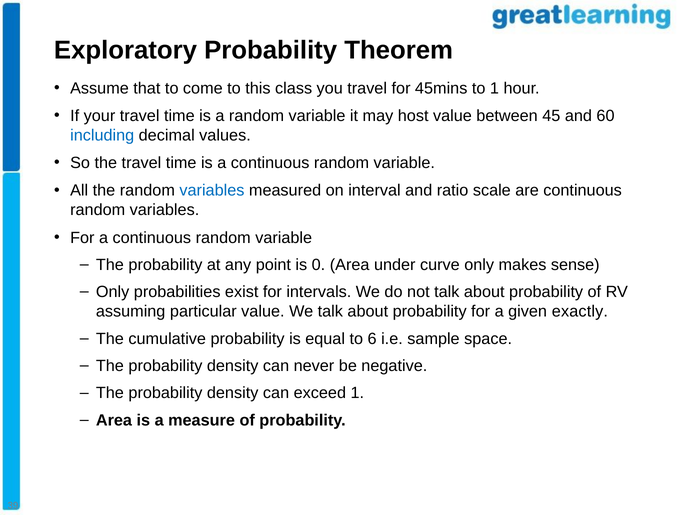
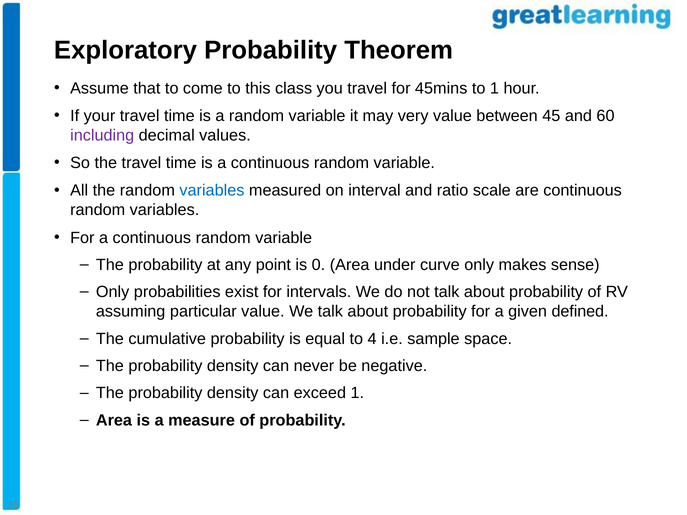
host: host -> very (413, 116)
including colour: blue -> purple (102, 136)
exactly: exactly -> defined (580, 312)
6: 6 -> 4 (372, 339)
